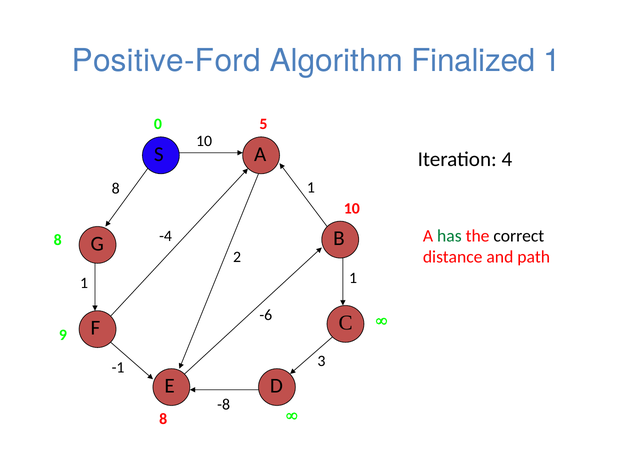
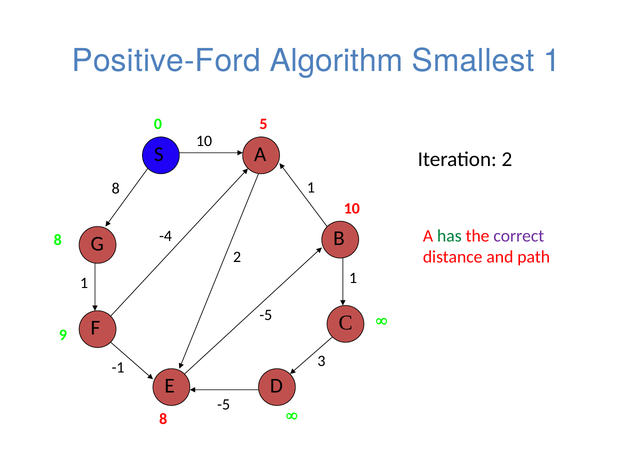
Finalized: Finalized -> Smallest (473, 61)
Iteration 4: 4 -> 2 (507, 160)
correct colour: black -> purple (519, 236)
-6: -6 -> -5 (266, 315)
-8: -8 -> -5 (224, 405)
